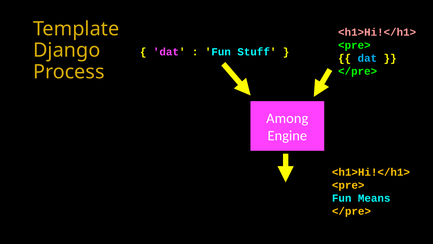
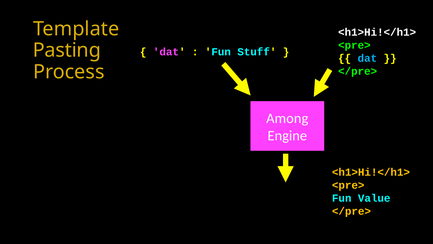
<h1>Hi!</h1> colour: pink -> white (377, 32)
Django: Django -> Pasting (67, 50)
Means: Means -> Value (374, 198)
